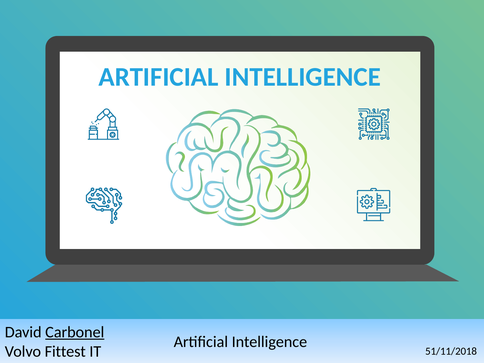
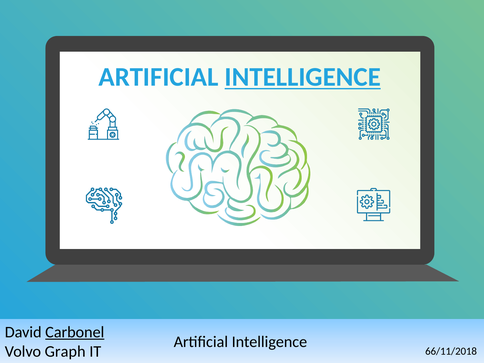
INTELLIGENCE underline: none -> present (303, 77)
Fittest: Fittest -> Graph (65, 352)
51/11/2018: 51/11/2018 -> 66/11/2018 (451, 351)
